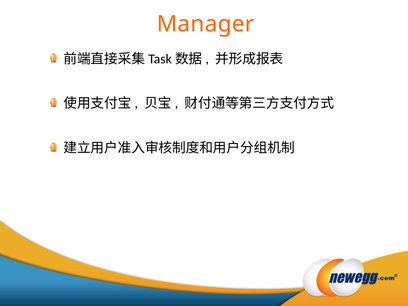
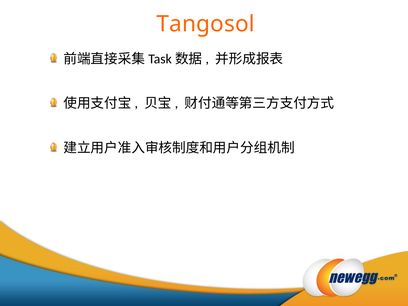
Manager: Manager -> Tangosol (206, 24)
